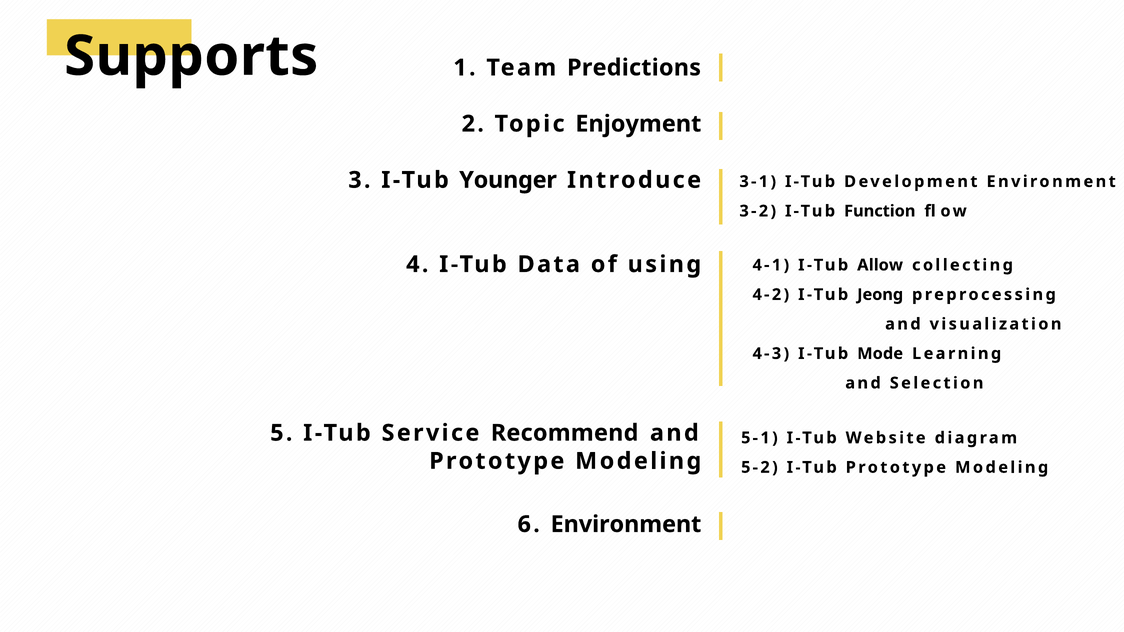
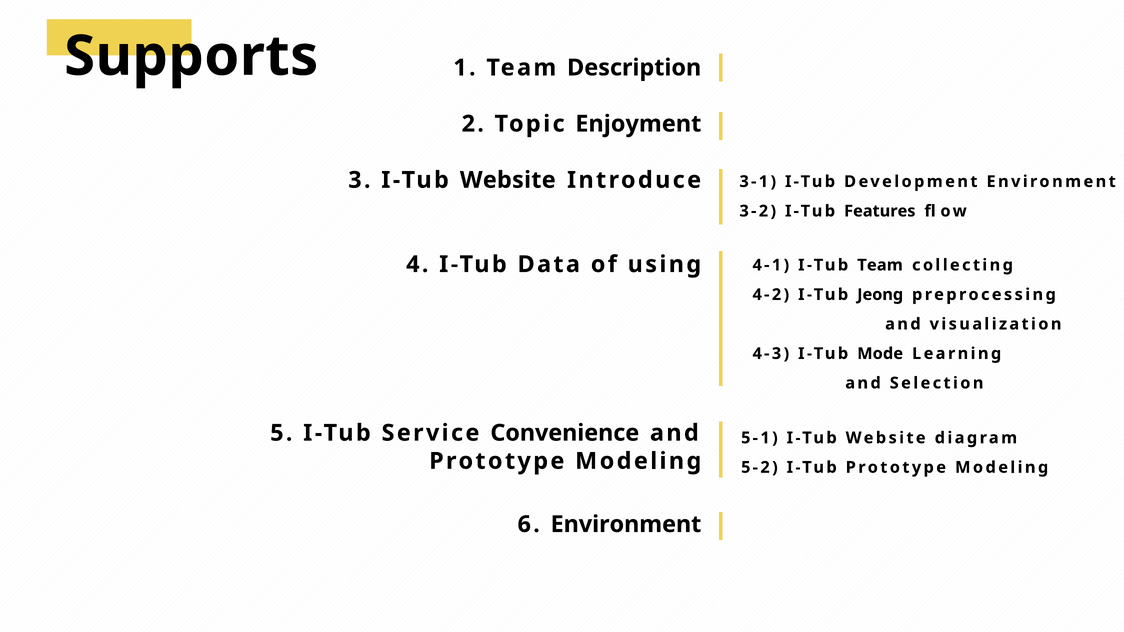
Predictions: Predictions -> Description (634, 68)
3 I-Tub Younger: Younger -> Website (508, 180)
Function: Function -> Features (880, 211)
I-Tub Allow: Allow -> Team (880, 265)
Recommend: Recommend -> Convenience (565, 433)
